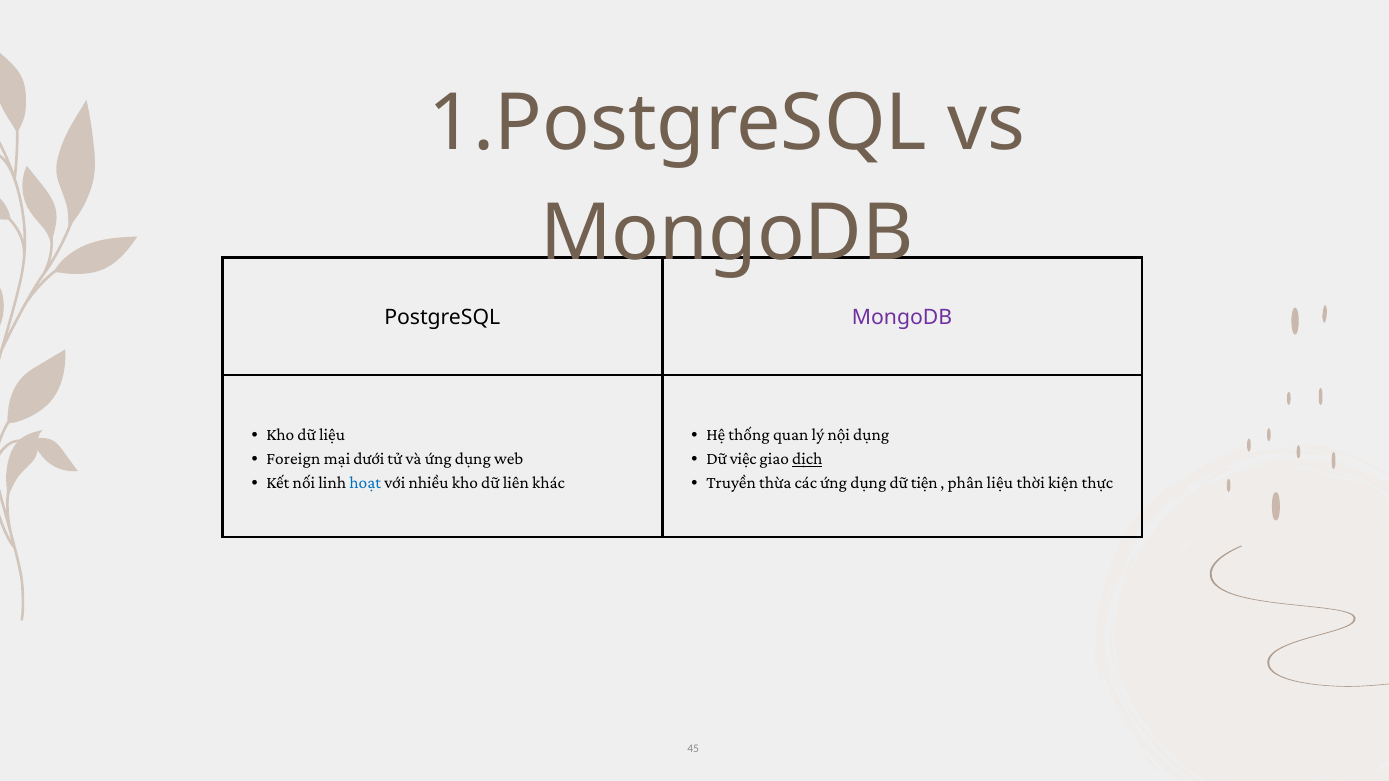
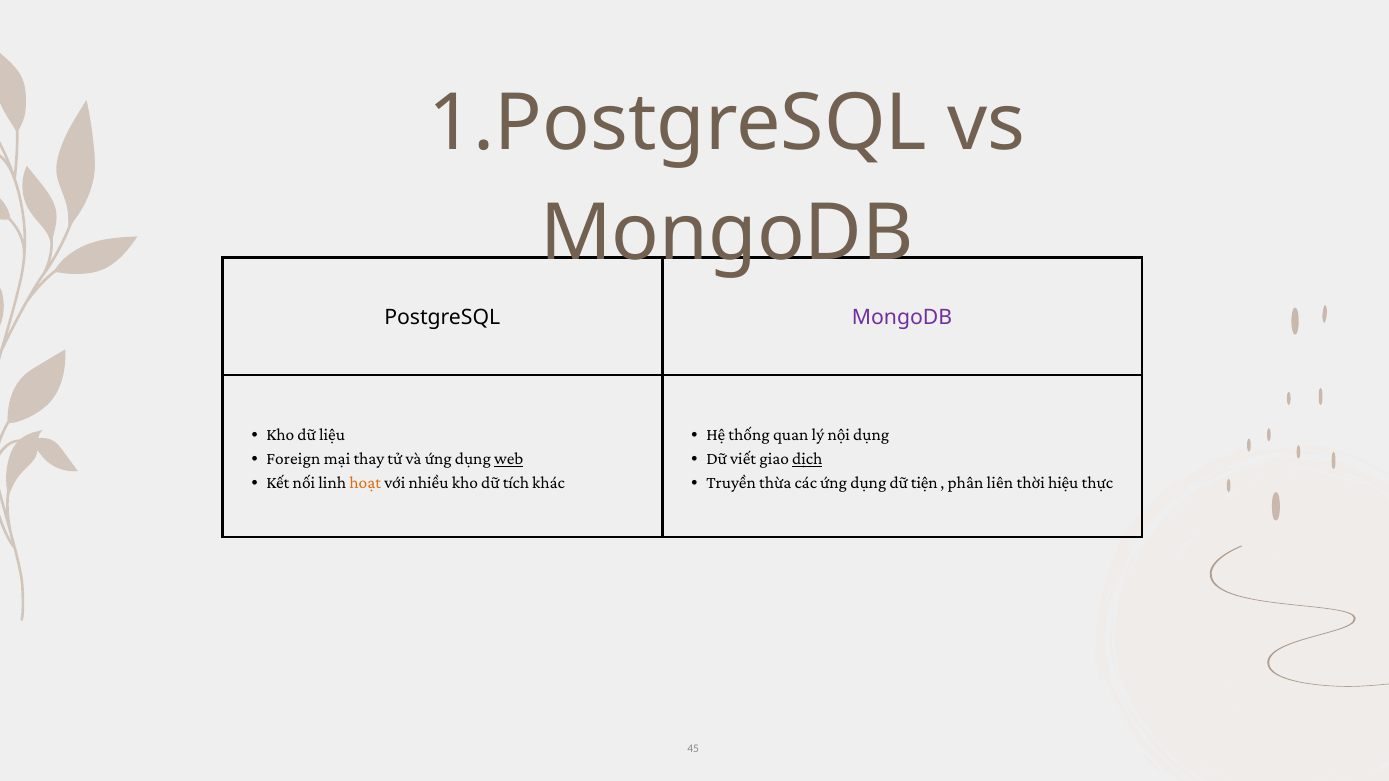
dưới: dưới -> thay (369, 459)
web underline: none -> present (509, 459)
việc: việc -> viết (743, 459)
hoạt colour: blue -> orange (365, 483)
liên: liên -> tích (516, 483)
phân liệu: liệu -> liên (1000, 483)
kiện: kiện -> hiệu (1063, 483)
